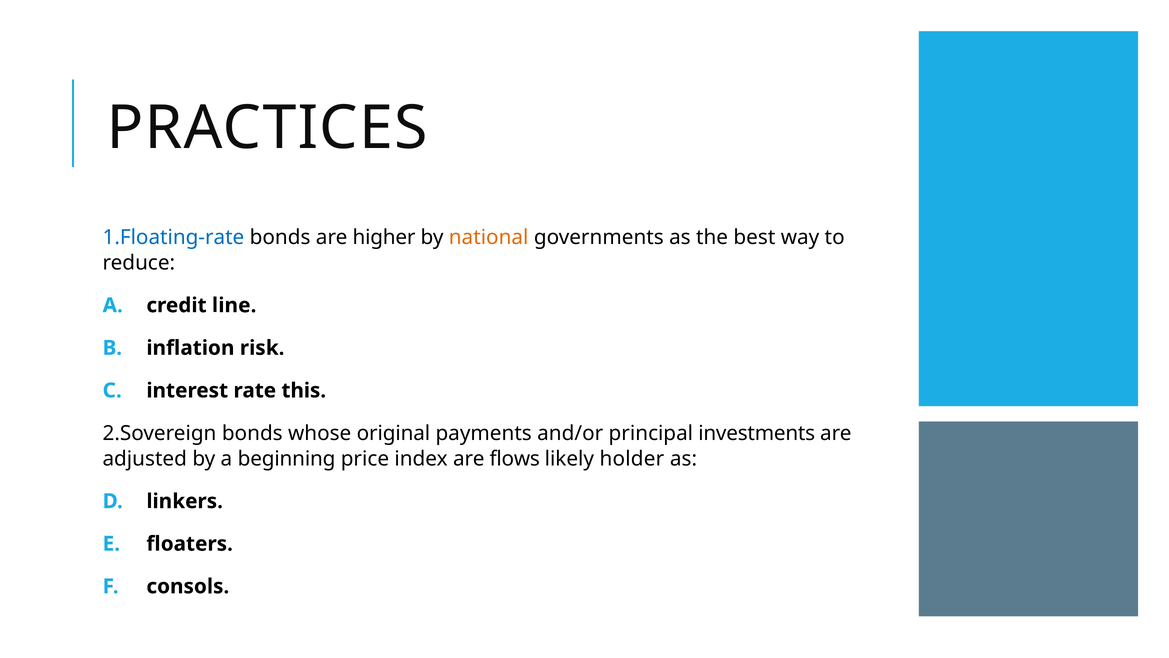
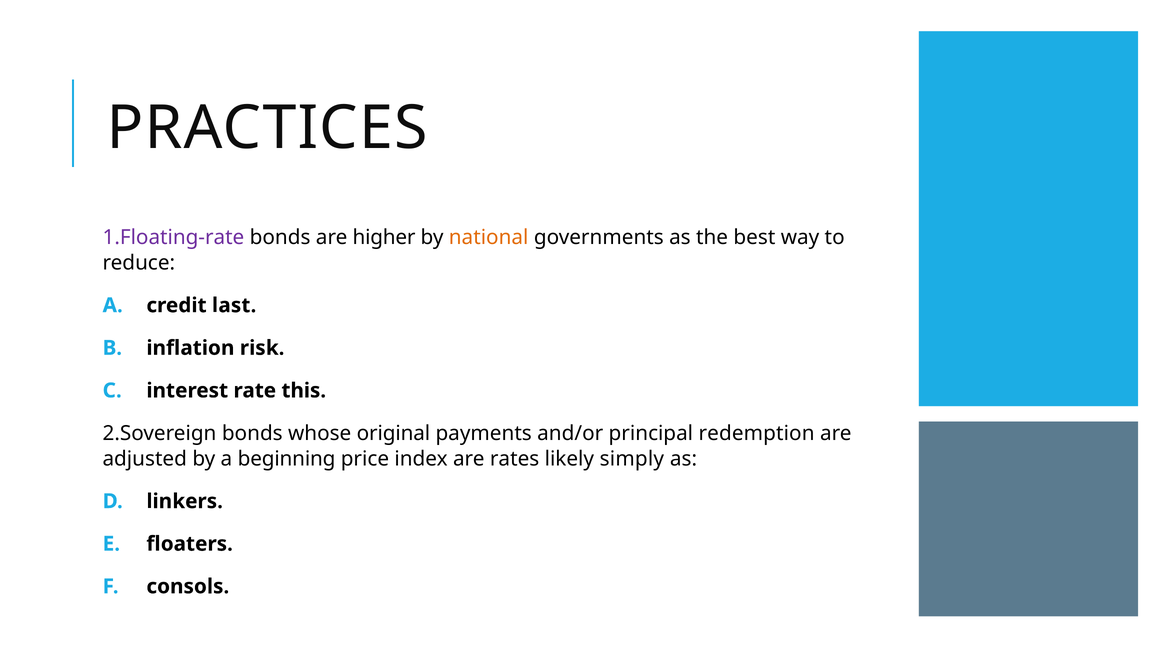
1.Floating-rate colour: blue -> purple (173, 237)
line: line -> last (234, 305)
investments: investments -> redemption (757, 433)
flows: flows -> rates (515, 458)
holder: holder -> simply (632, 458)
